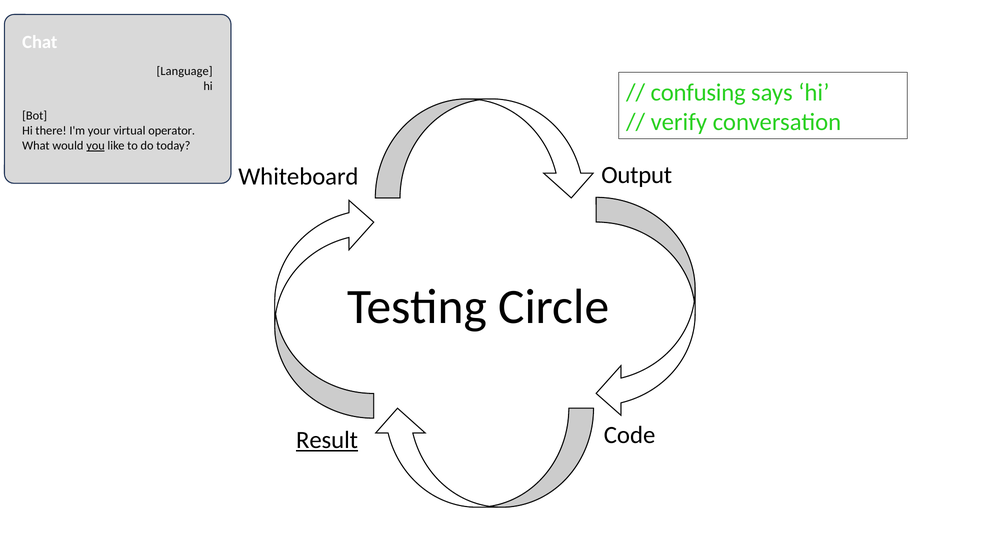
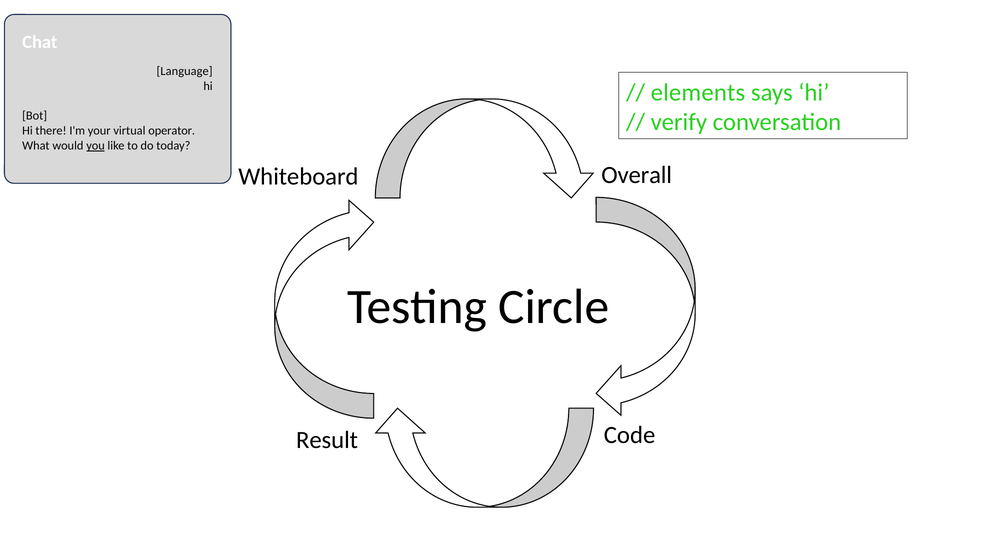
confusing: confusing -> elements (698, 92)
Output: Output -> Overall (637, 175)
Result underline: present -> none (327, 440)
